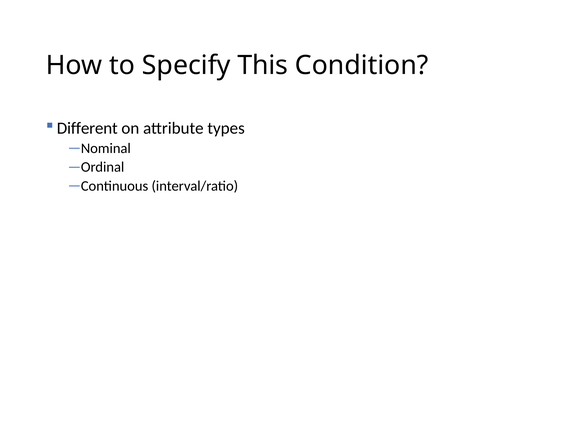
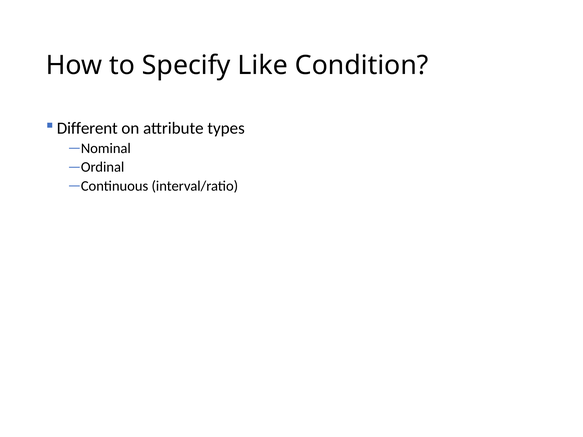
This: This -> Like (263, 65)
